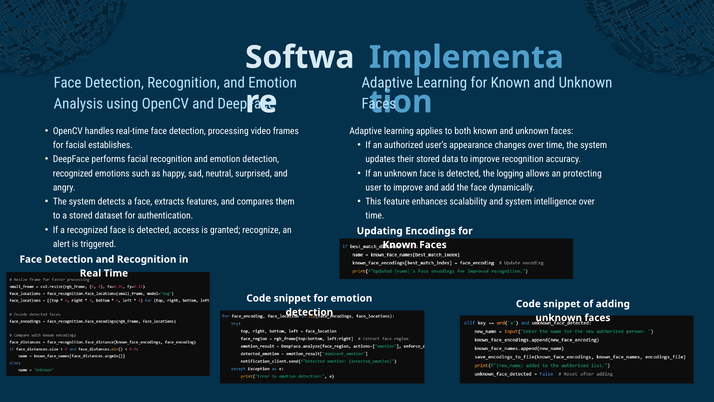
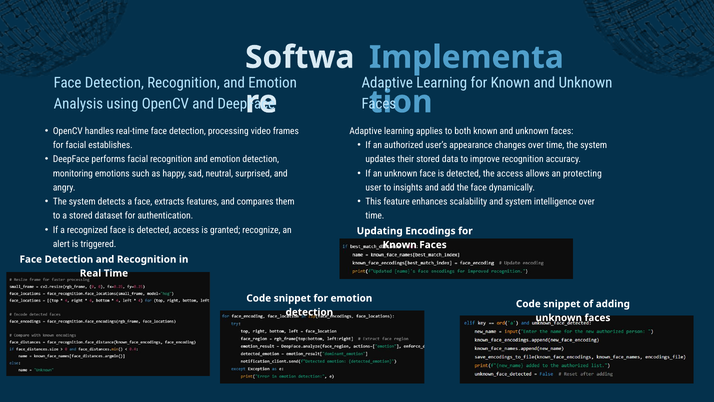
the logging: logging -> access (510, 173)
recognized: recognized -> monitoring (73, 173)
user to improve: improve -> insights (408, 187)
